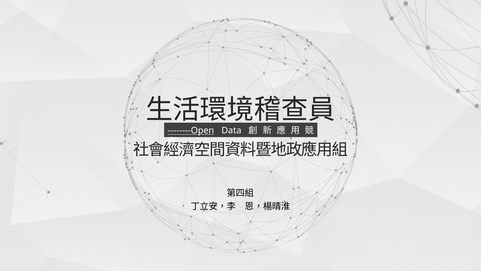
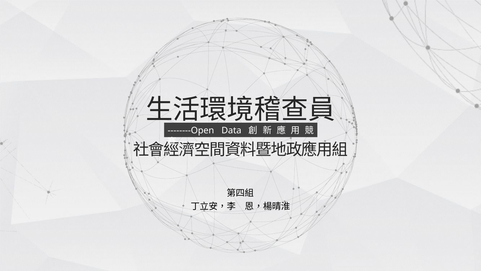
--------Open underline: present -> none (191, 130)
